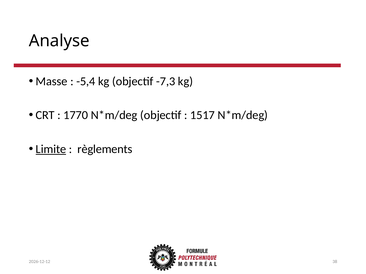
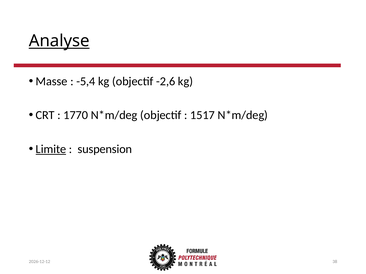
Analyse underline: none -> present (59, 41)
-7,3: -7,3 -> -2,6 (166, 81)
règlements: règlements -> suspension (105, 149)
